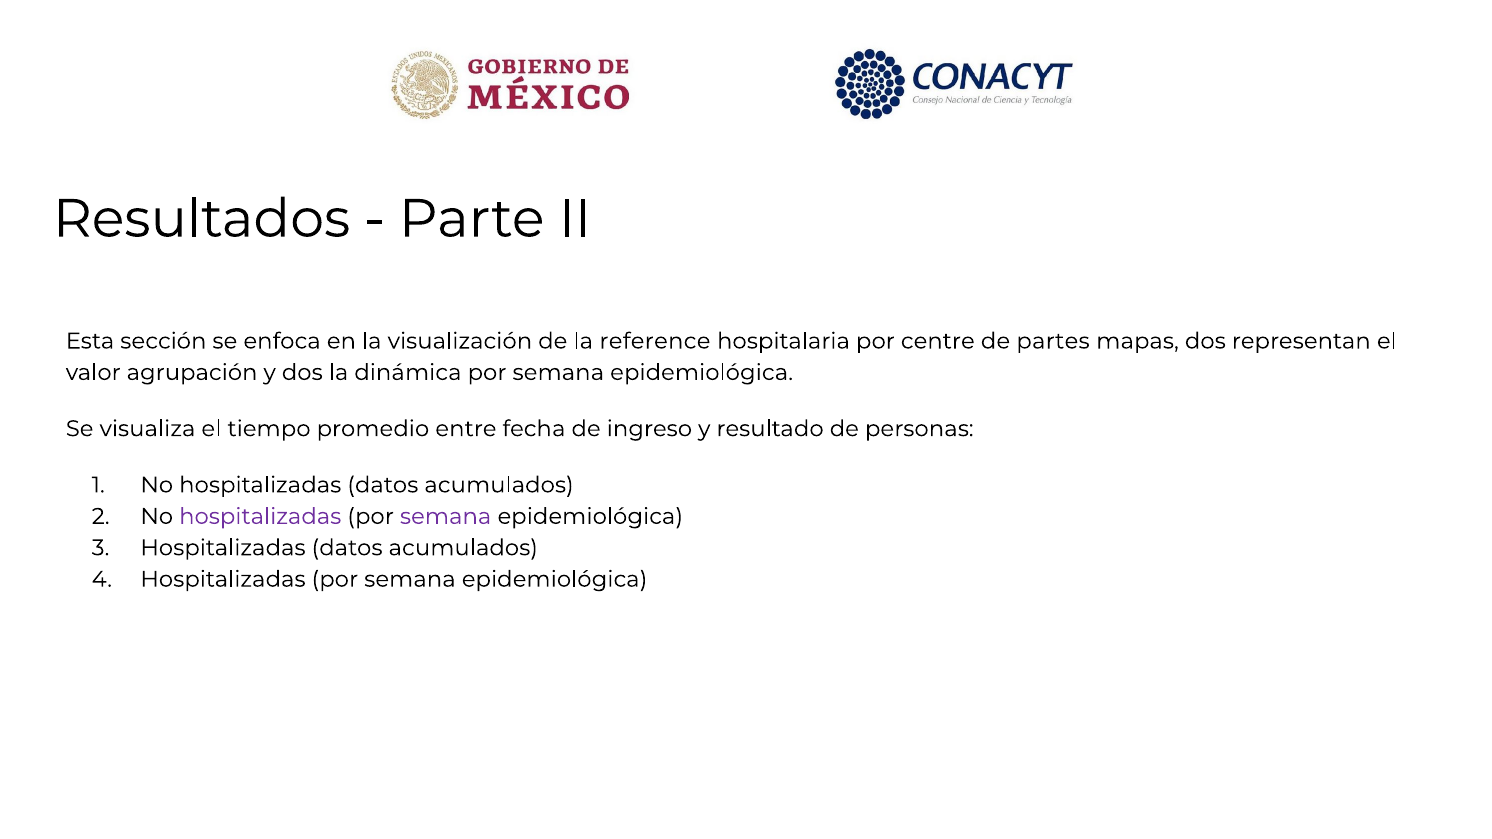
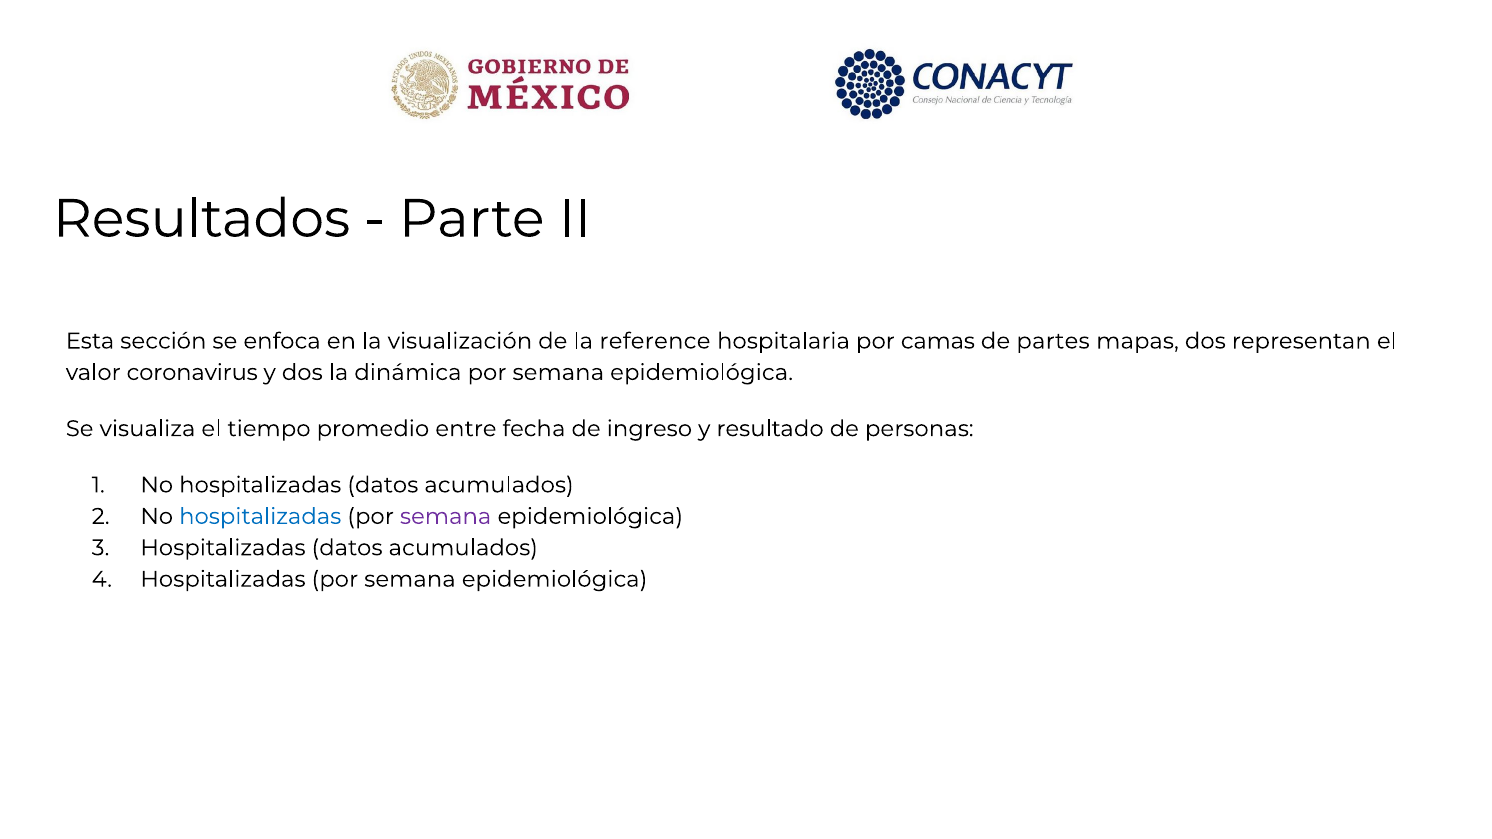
centre: centre -> camas (938, 341)
agrupación: agrupación -> coronavirus (192, 373)
hospitalizadas colour: purple -> blue (260, 517)
